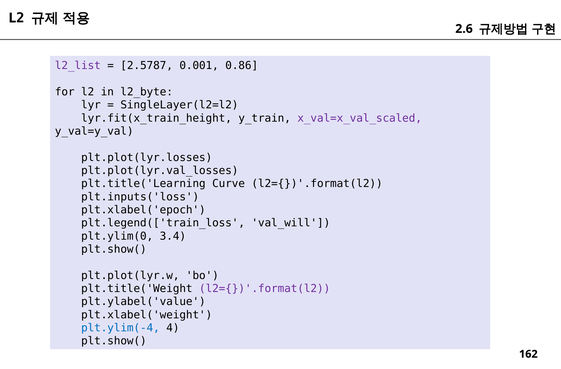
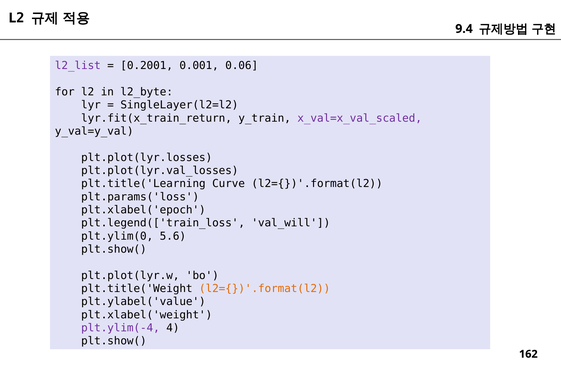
2.6: 2.6 -> 9.4 (464, 29)
2.5787: 2.5787 -> 0.2001 (147, 66)
0.86: 0.86 -> 0.06 (242, 66)
lyr.fit(x_train_height: lyr.fit(x_train_height -> lyr.fit(x_train_return (156, 118)
plt.inputs('loss: plt.inputs('loss -> plt.params('loss (140, 197)
3.4: 3.4 -> 5.6 (173, 236)
l2={})'.format(l2 colour: purple -> orange (265, 288)
plt.ylim(-4 colour: blue -> purple (120, 327)
